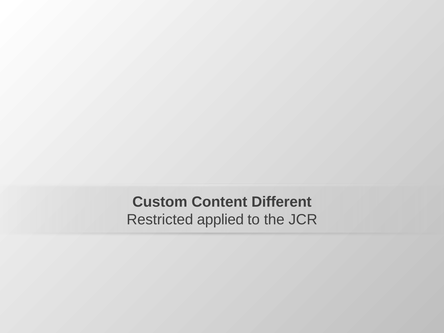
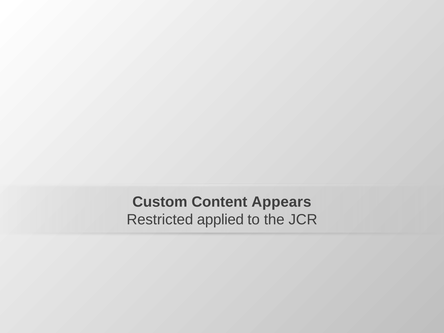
Different: Different -> Appears (281, 202)
